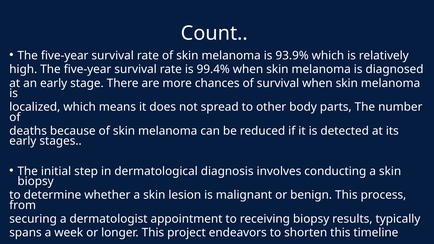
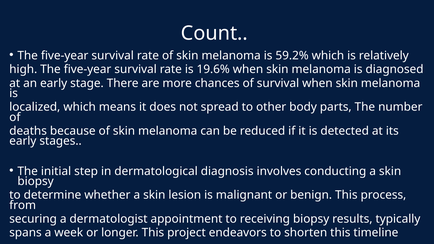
93.9%: 93.9% -> 59.2% (292, 56)
99.4%: 99.4% -> 19.6% (213, 69)
